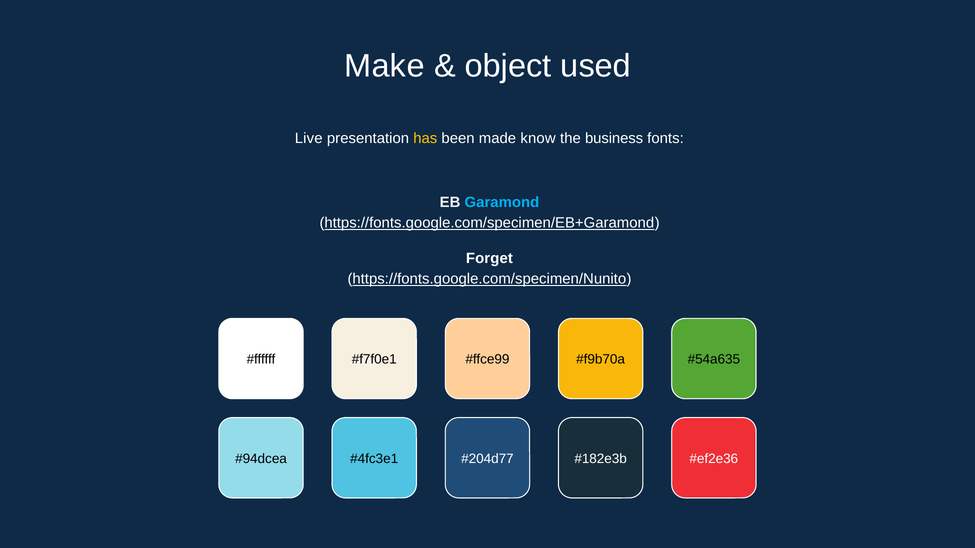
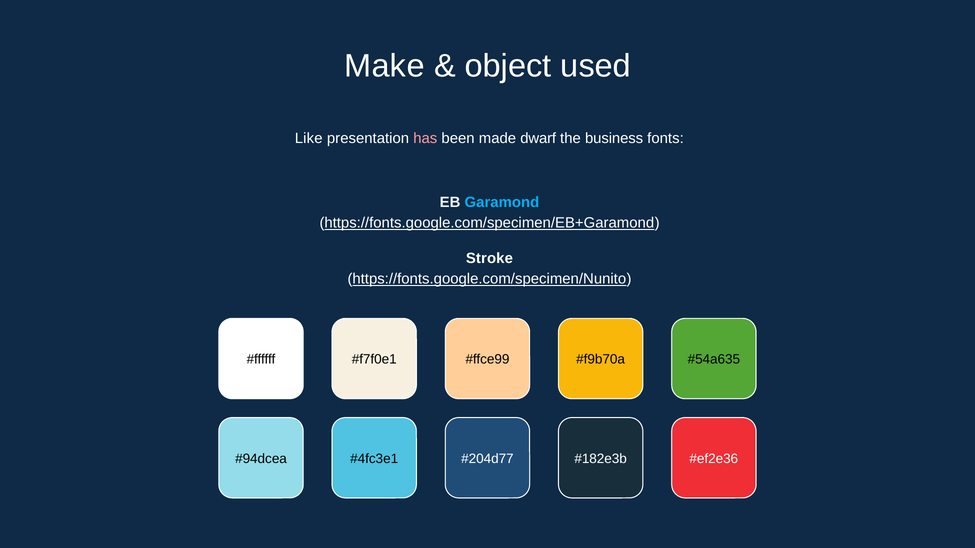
Live: Live -> Like (309, 138)
has colour: yellow -> pink (425, 138)
know: know -> dwarf (538, 138)
Forget: Forget -> Stroke (489, 259)
